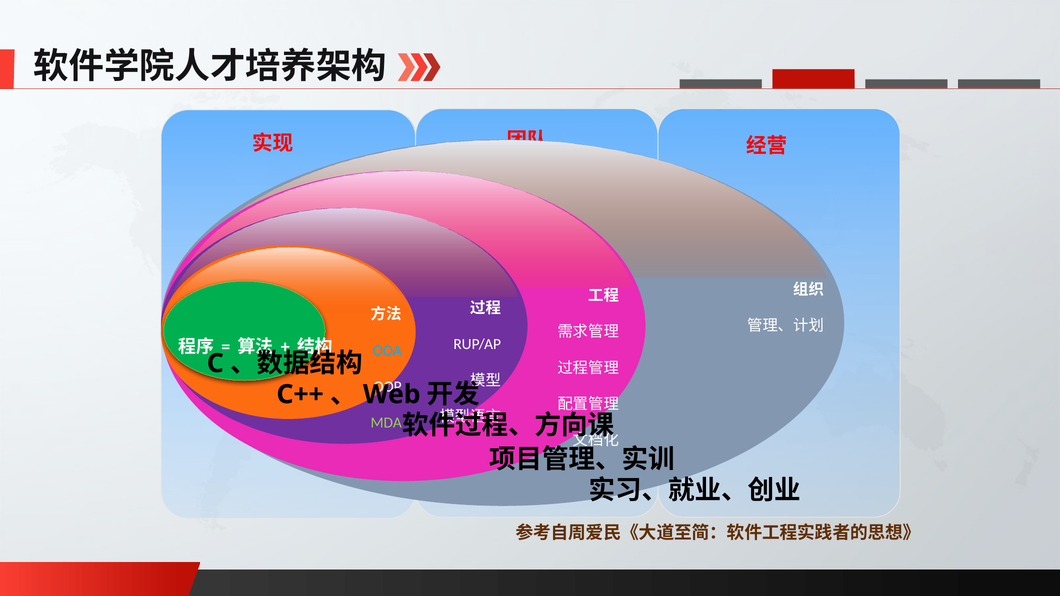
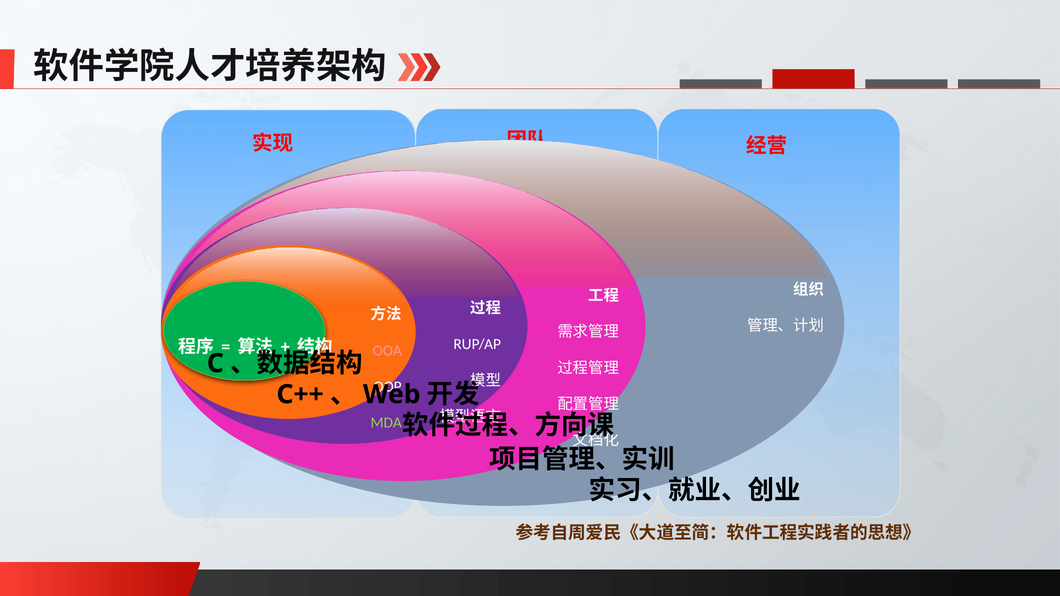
OOA colour: light blue -> pink (387, 351)
